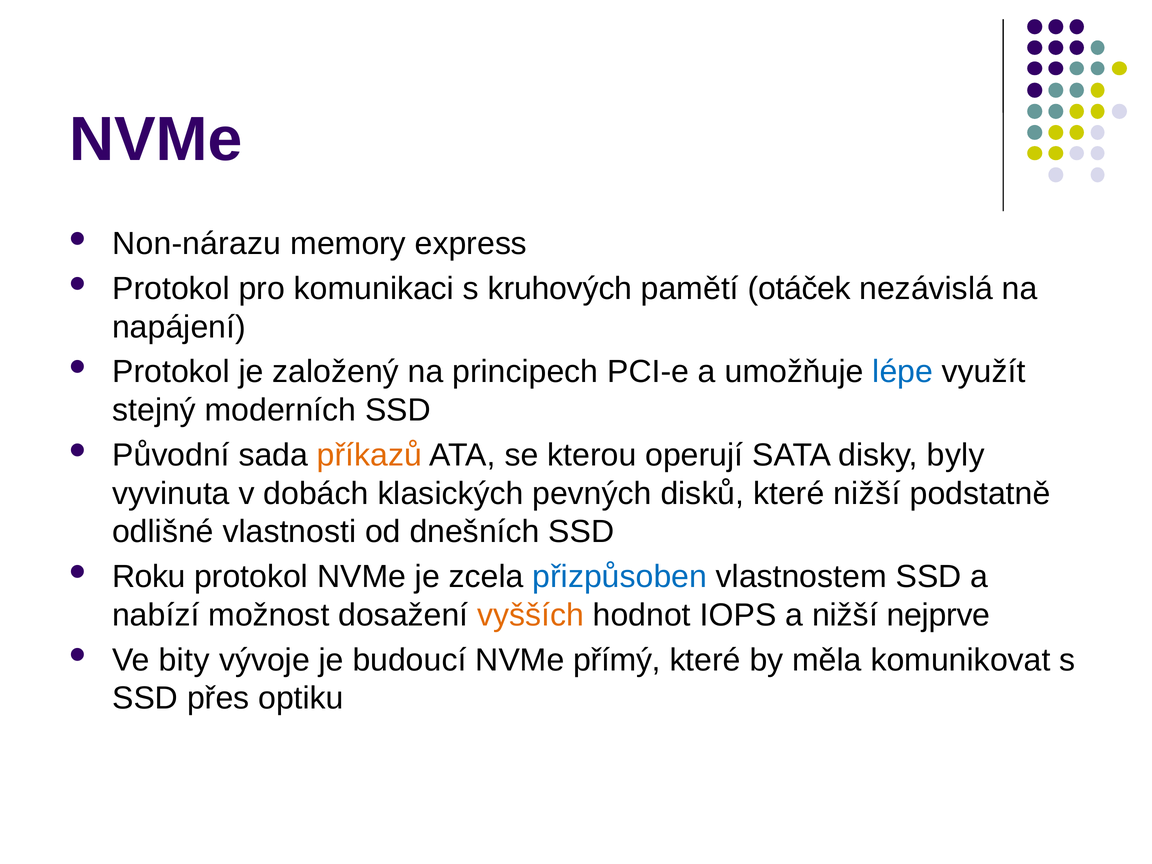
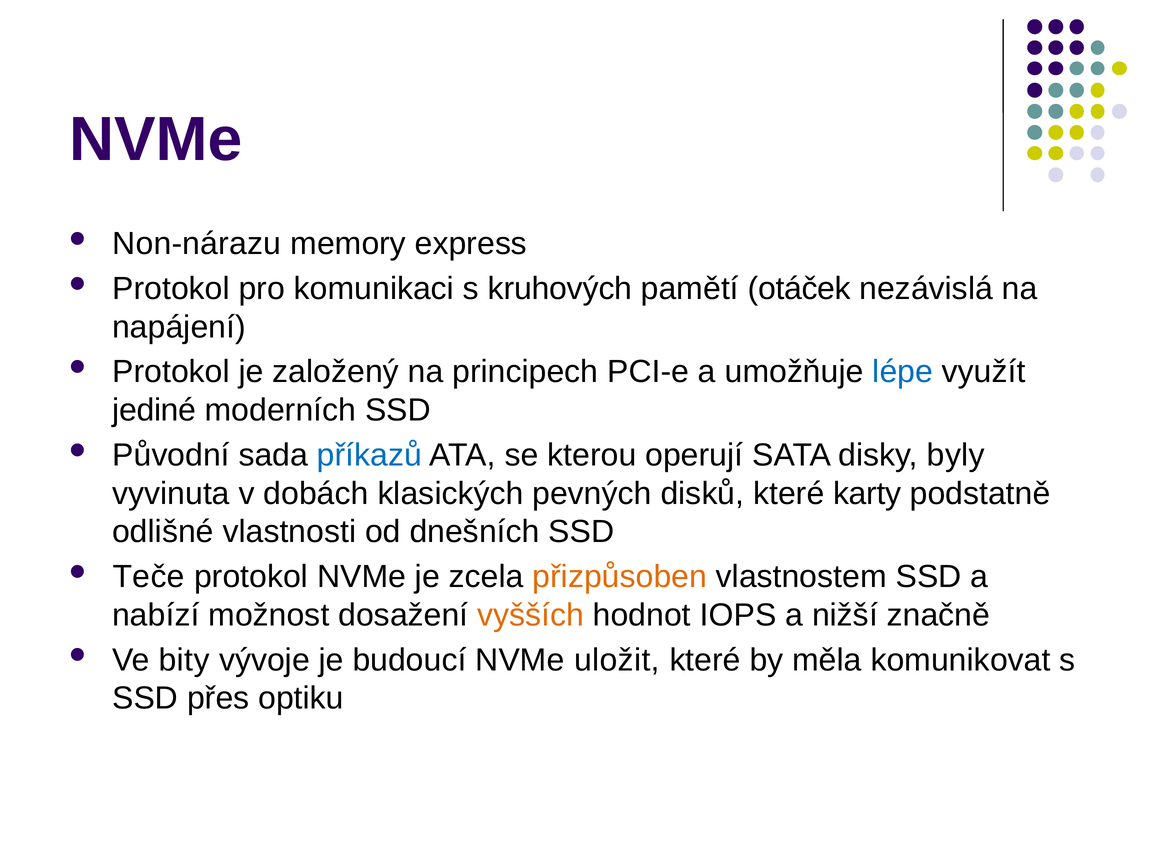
stejný: stejný -> jediné (154, 410)
příkazů colour: orange -> blue (369, 455)
které nižší: nižší -> karty (867, 494)
Roku: Roku -> Teče (149, 577)
přizpůsoben colour: blue -> orange (620, 577)
nejprve: nejprve -> značně (938, 615)
přímý: přímý -> uložit (617, 660)
